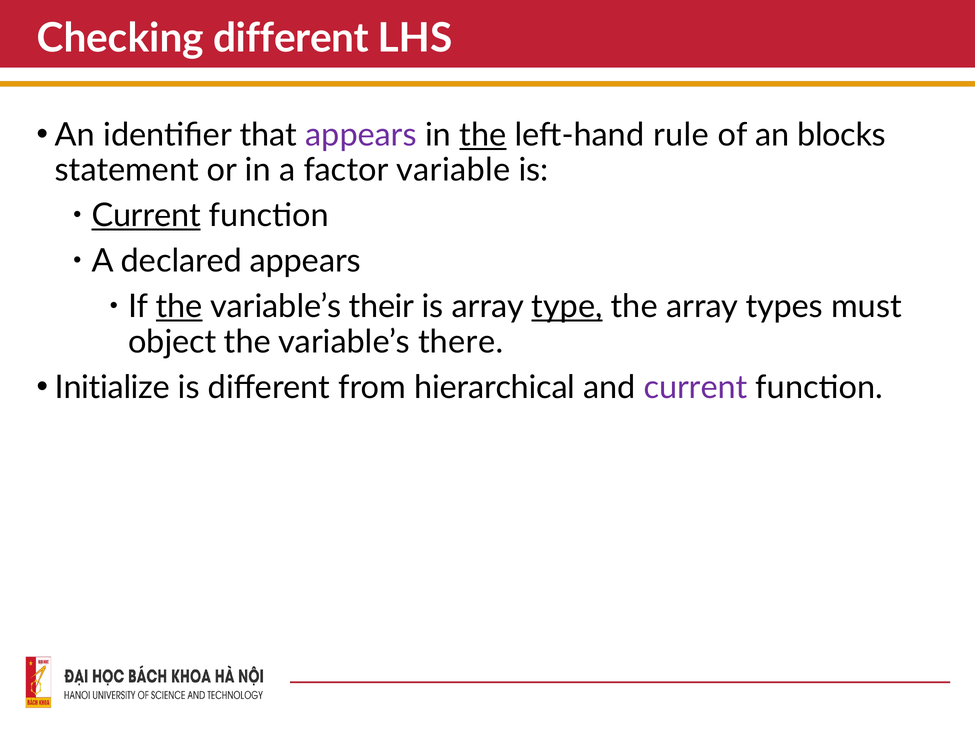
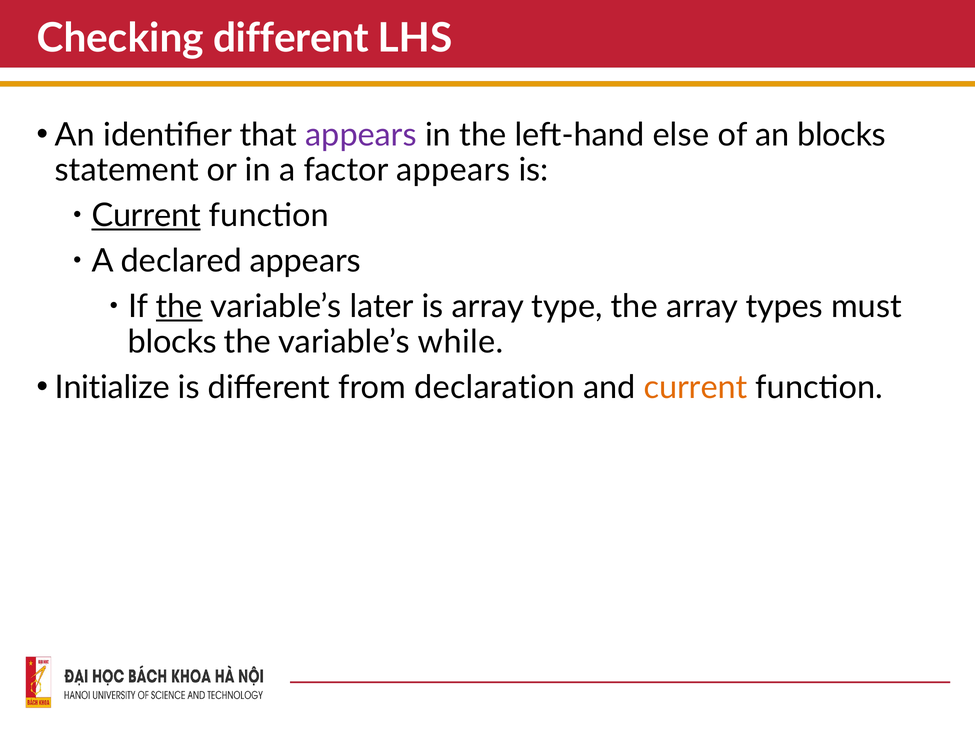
the underline: present -> none (483, 135)
rule: rule -> else (681, 135)
factor variable: variable -> appears (453, 170)
their: their -> later (381, 307)
type underline: present -> none (567, 307)
object: object -> blocks (172, 342)
there: there -> while (461, 342)
hierarchical: hierarchical -> declaration (495, 387)
current colour: purple -> orange (696, 387)
